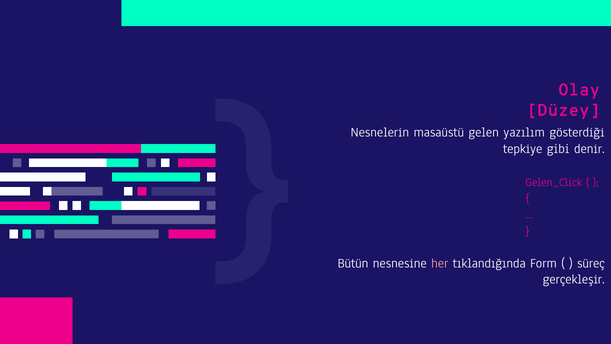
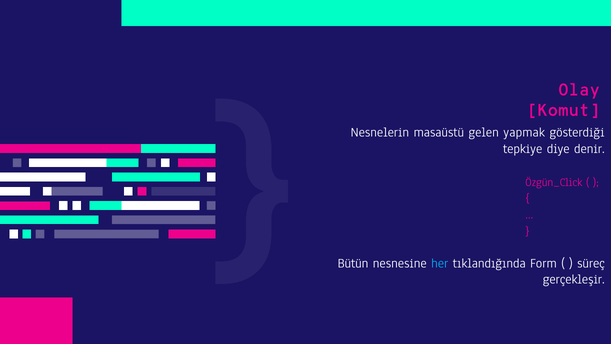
Düzey: Düzey -> Komut (563, 110)
yazılım: yazılım -> yapmak (524, 132)
gibi: gibi -> diye (558, 148)
Gelen_Click: Gelen_Click -> Özgün_Click (554, 182)
her colour: pink -> light blue (440, 263)
